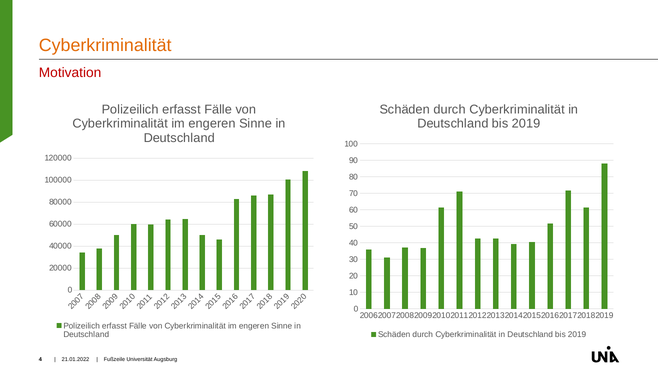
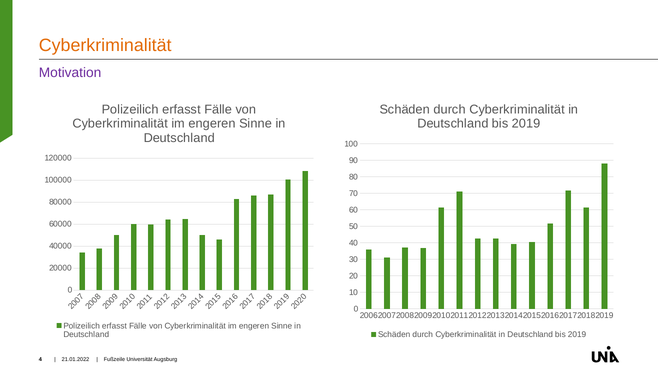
Motivation colour: red -> purple (70, 73)
